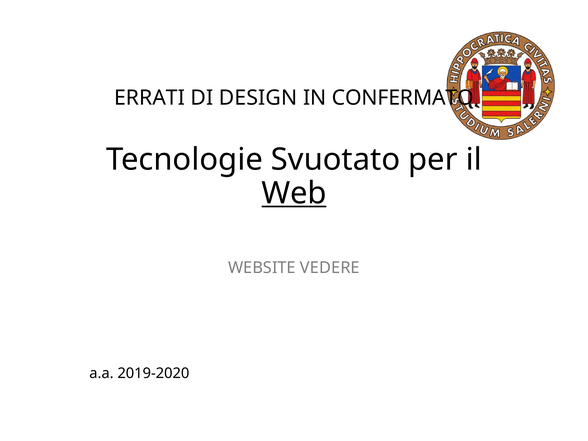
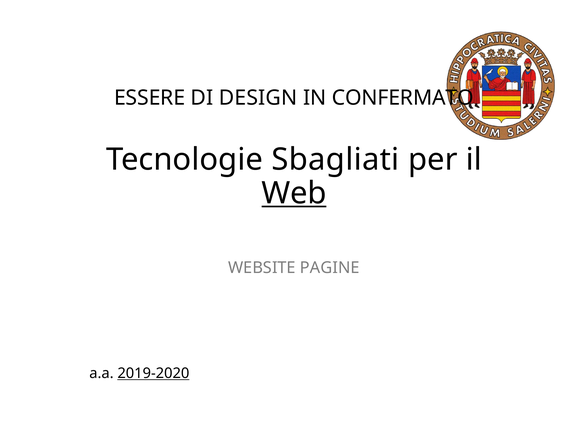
ERRATI: ERRATI -> ESSERE (150, 98)
Svuotato: Svuotato -> Sbagliati (335, 160)
VEDERE: VEDERE -> PAGINE (330, 268)
2019-2020 underline: none -> present (153, 373)
